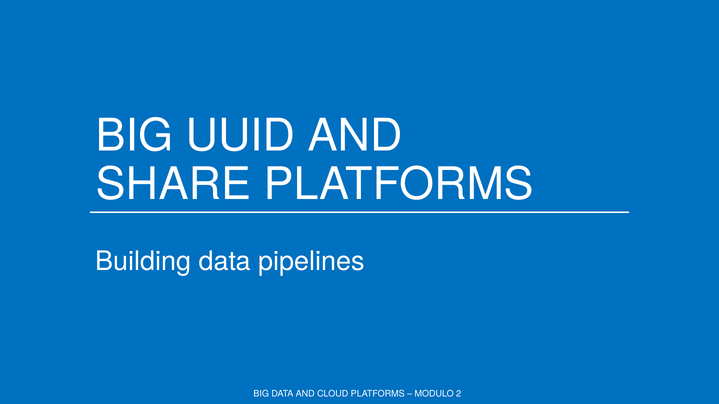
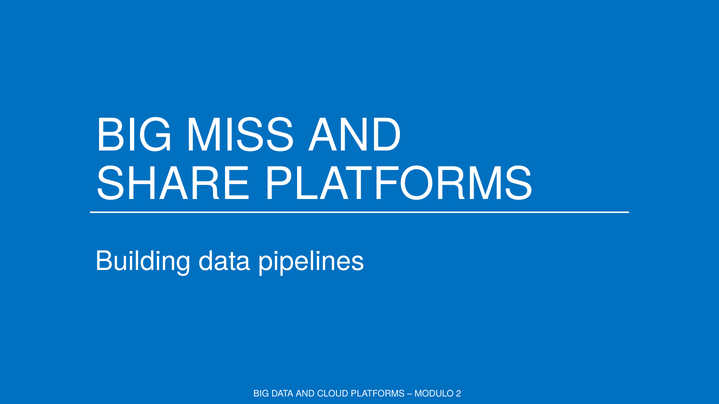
UUID: UUID -> MISS (241, 136)
